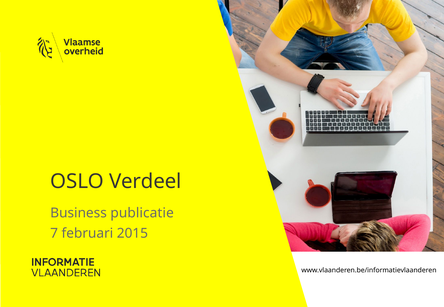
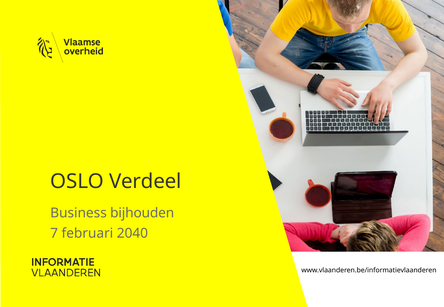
publicatie: publicatie -> bijhouden (142, 213)
2015: 2015 -> 2040 (132, 234)
